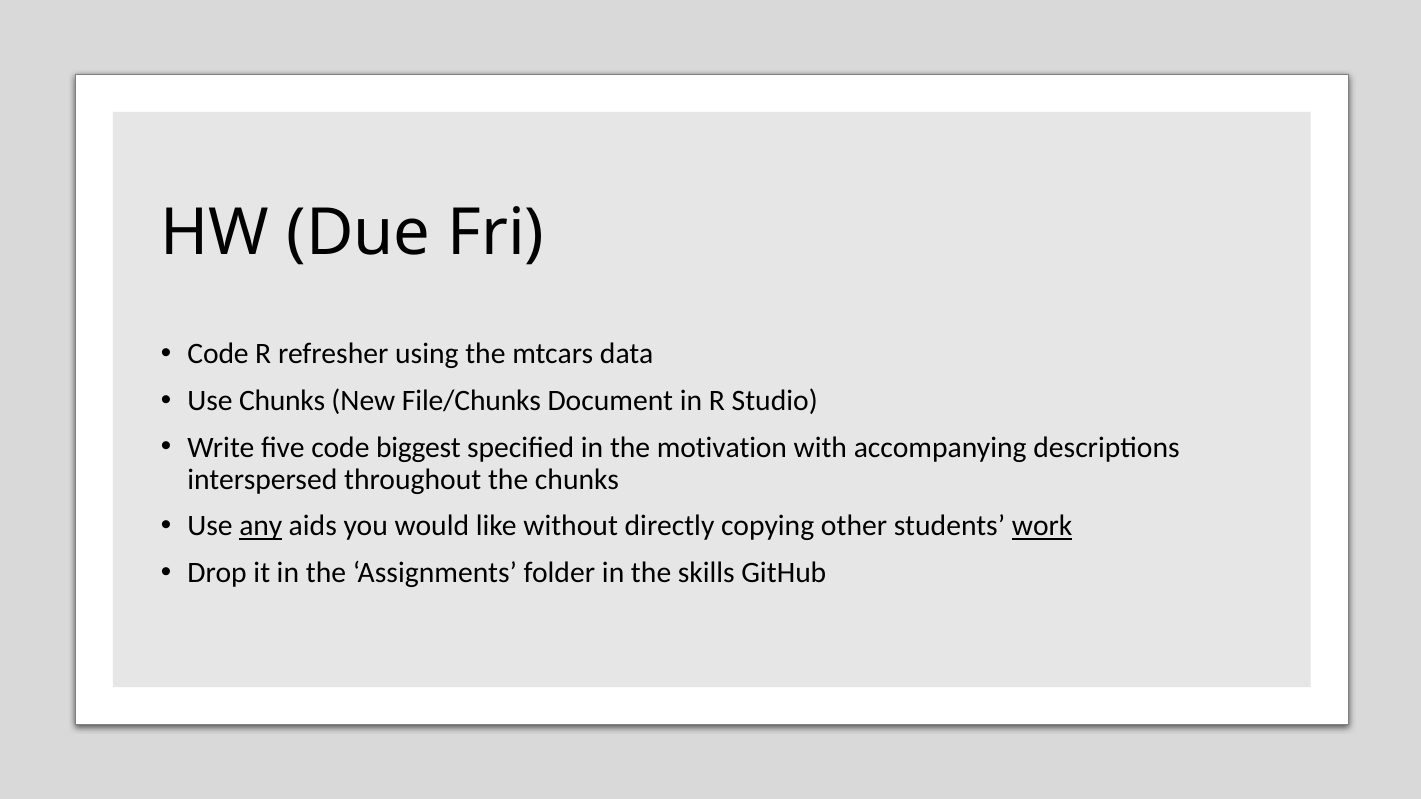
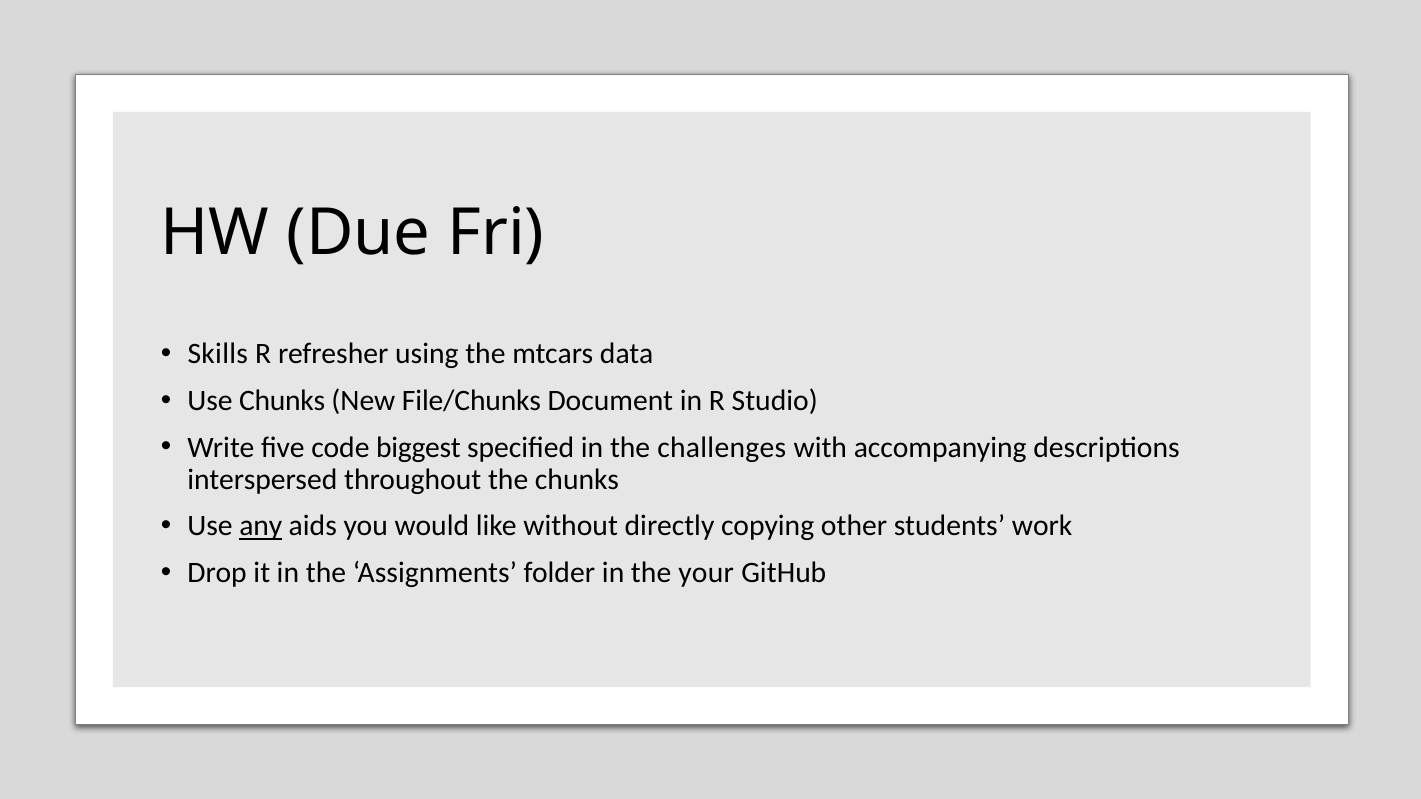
Code: Code -> Skills (218, 354)
motivation: motivation -> challenges (722, 447)
work underline: present -> none (1042, 526)
skills: skills -> your (706, 573)
